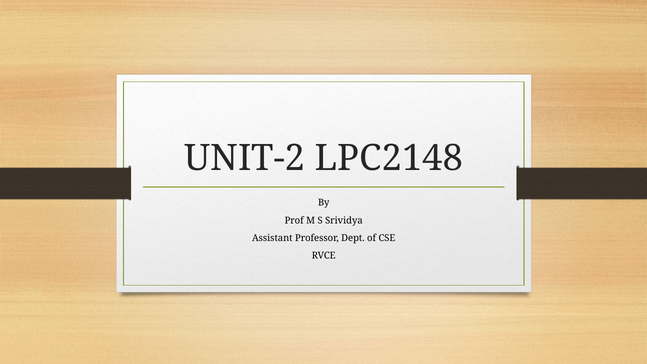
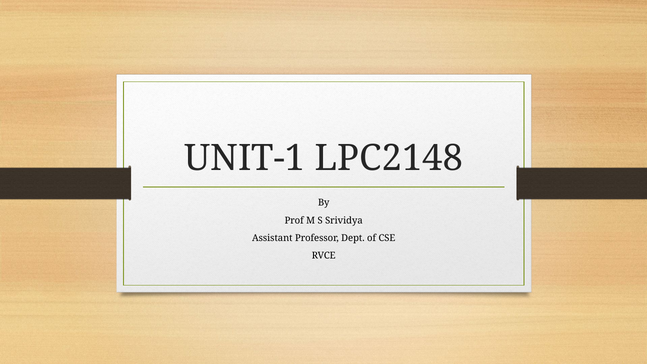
UNIT-2: UNIT-2 -> UNIT-1 (245, 158)
